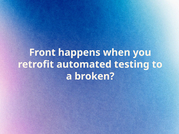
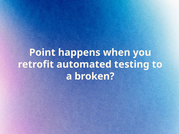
Front: Front -> Point (42, 53)
